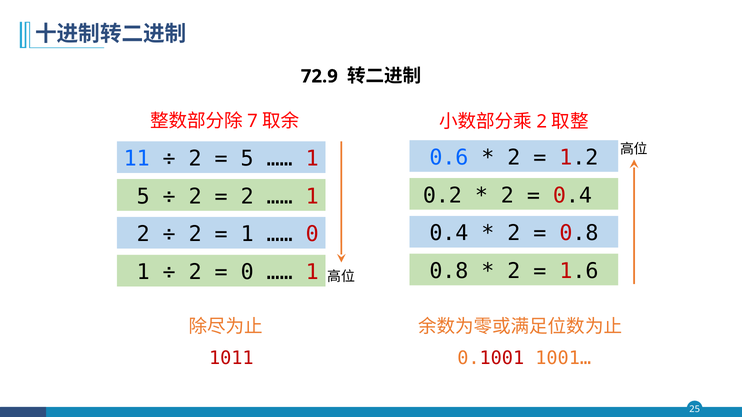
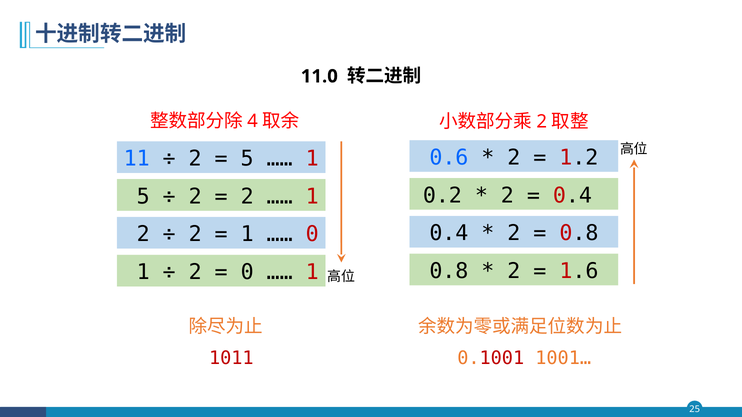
72.9: 72.9 -> 11.0 (319, 76)
7: 7 -> 4 (253, 121)
